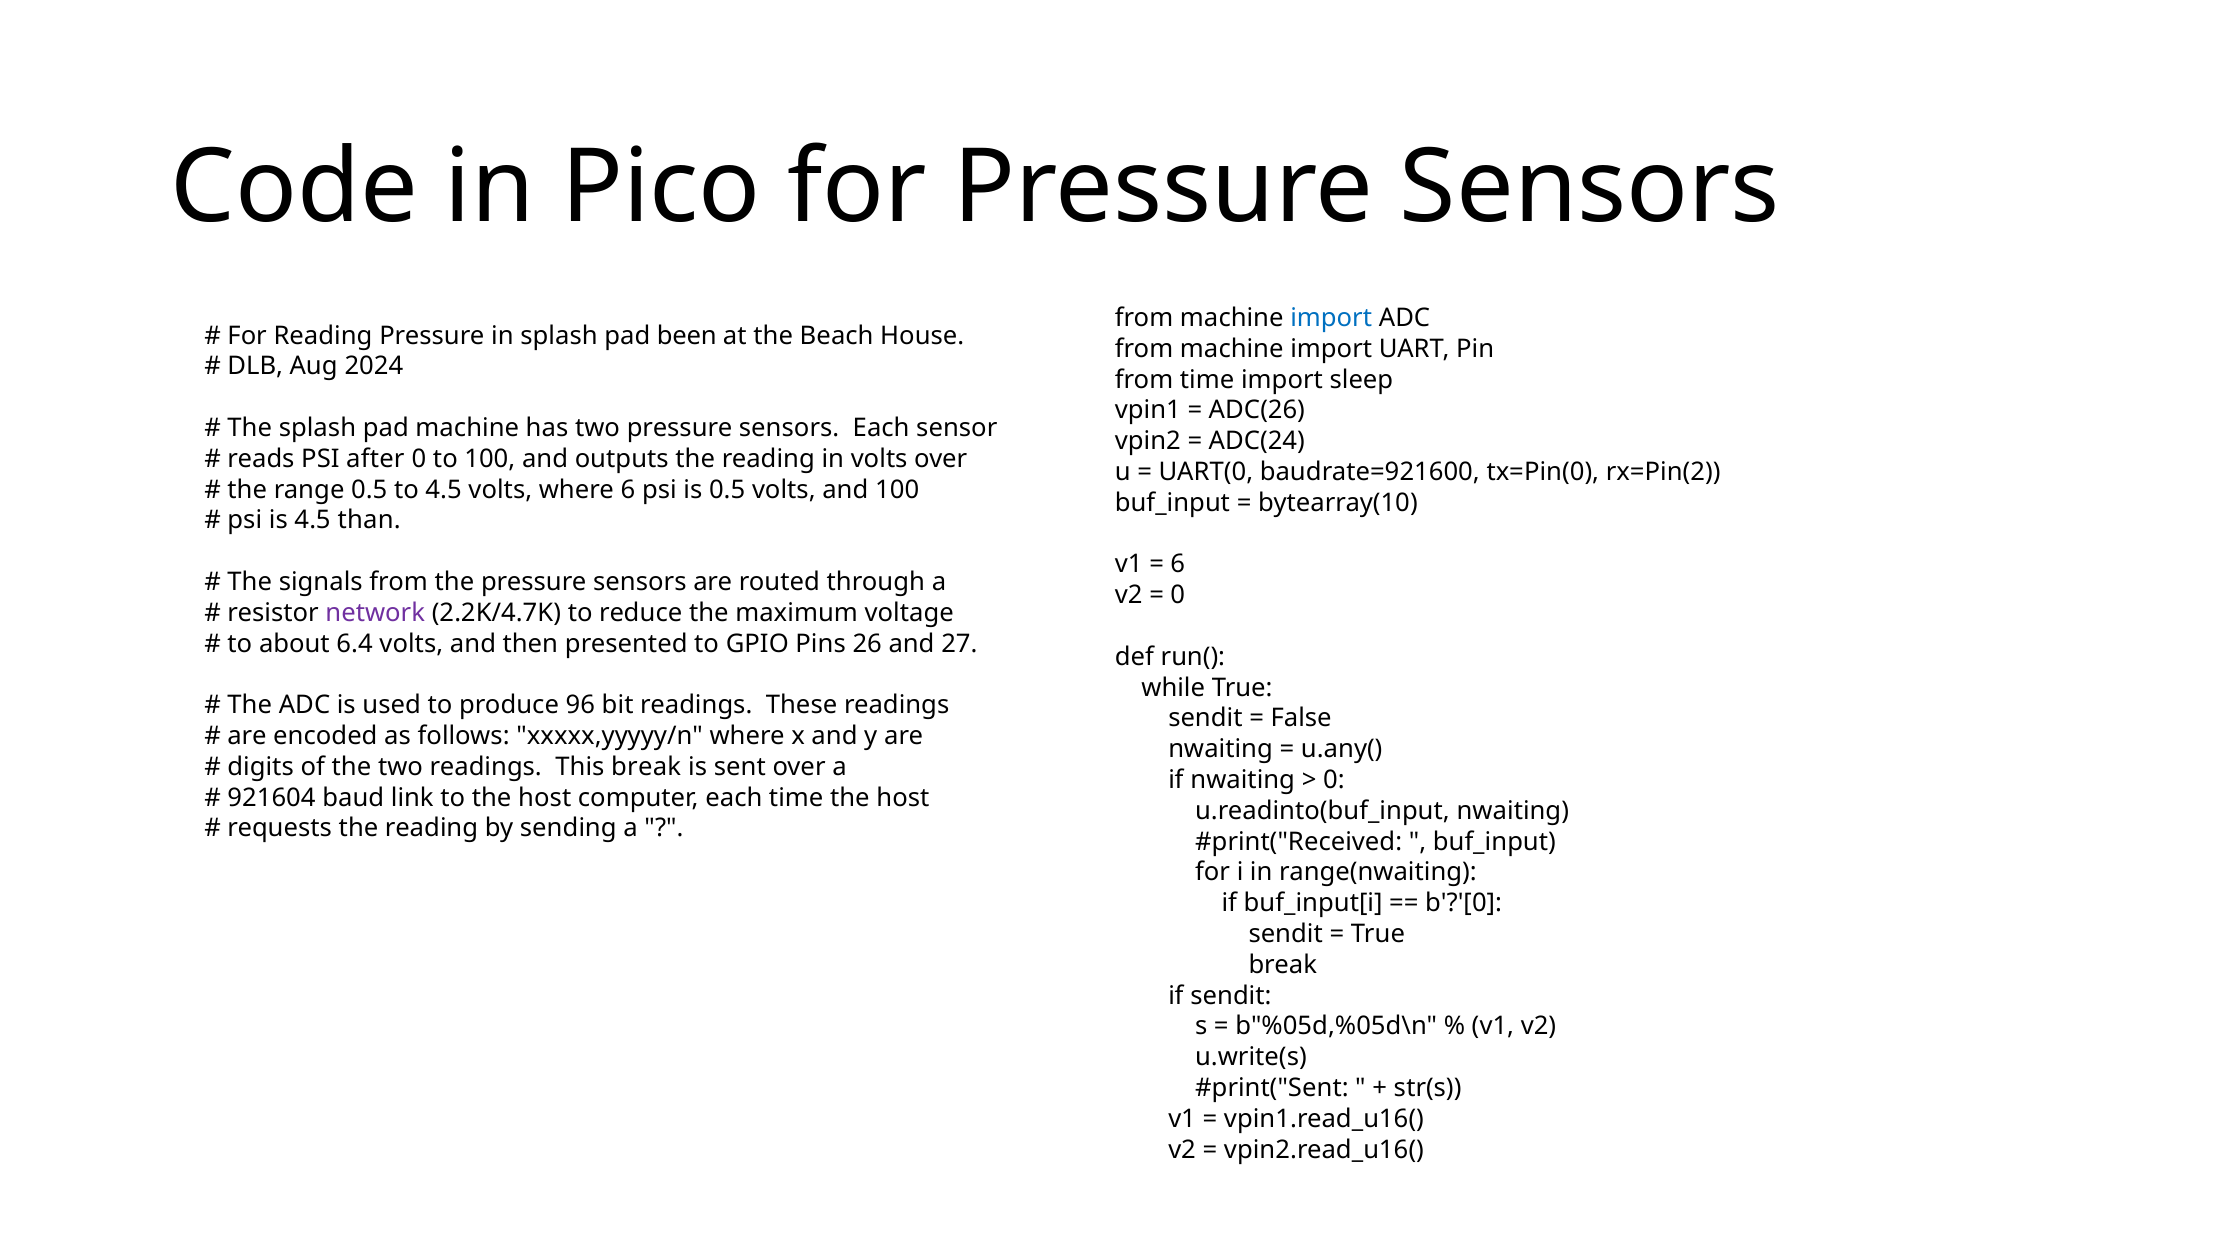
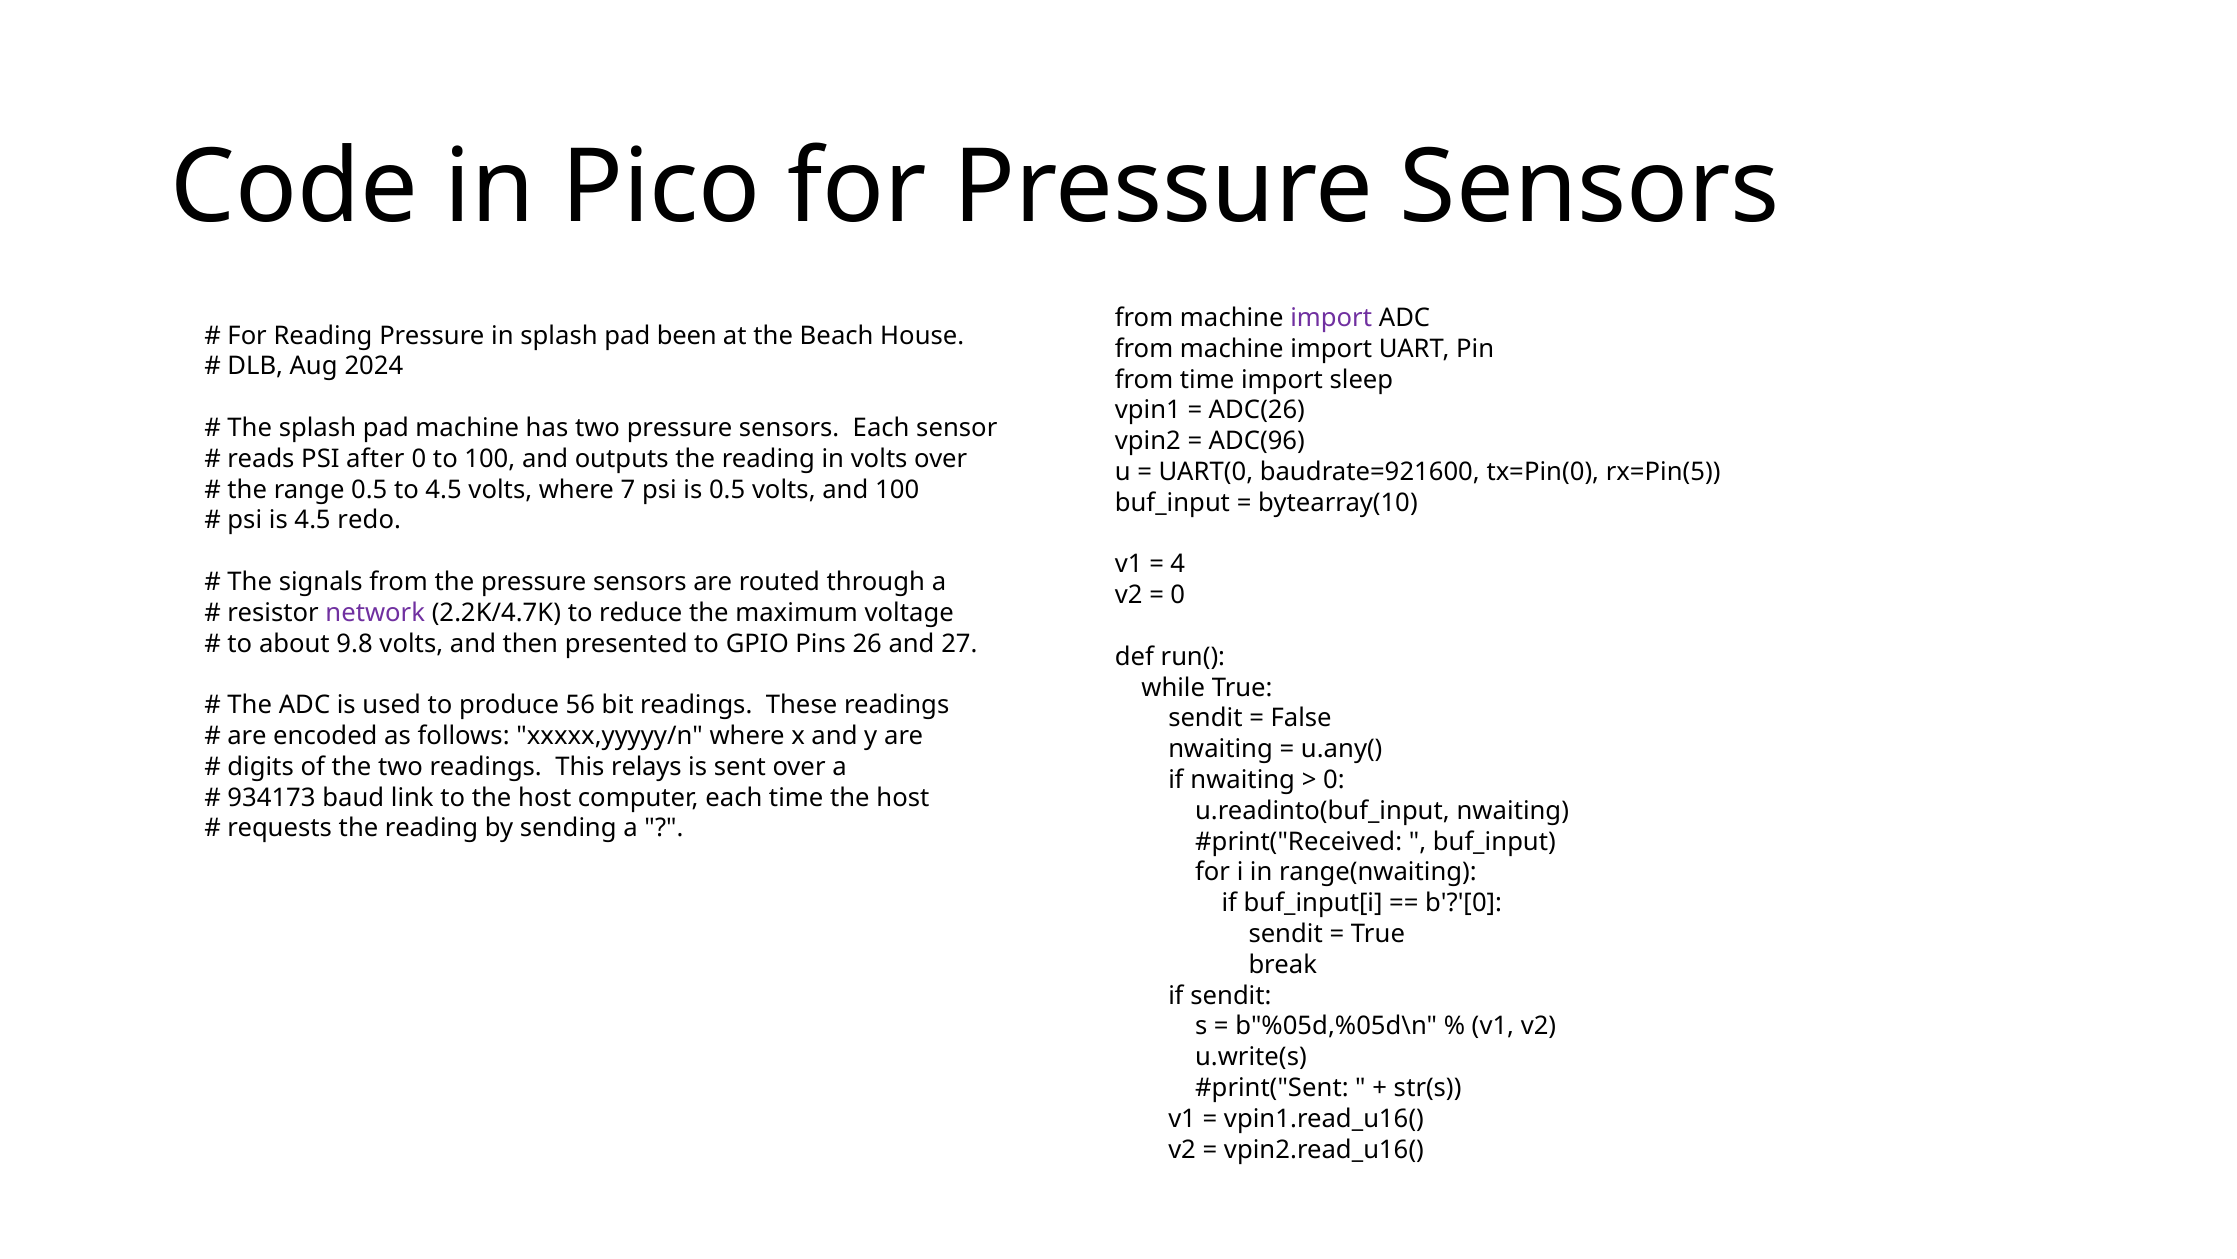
import colour: blue -> purple (1331, 318)
ADC(24: ADC(24 -> ADC(96 (1257, 441)
rx=Pin(2: rx=Pin(2 -> rx=Pin(5 (1663, 472)
where 6: 6 -> 7 (628, 489)
than: than -> redo (369, 520)
6: 6 -> 4 (1178, 564)
6.4: 6.4 -> 9.8 (355, 643)
96: 96 -> 56 (580, 705)
This break: break -> relays (646, 766)
921604: 921604 -> 934173 (272, 797)
